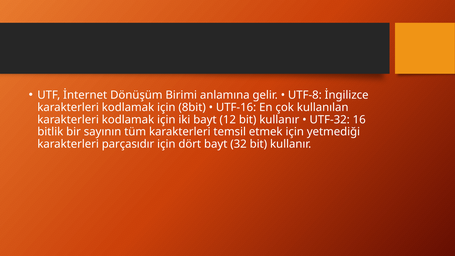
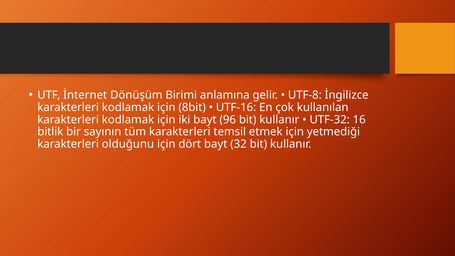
12: 12 -> 96 (228, 120)
parçasıdır: parçasıdır -> olduğunu (128, 144)
